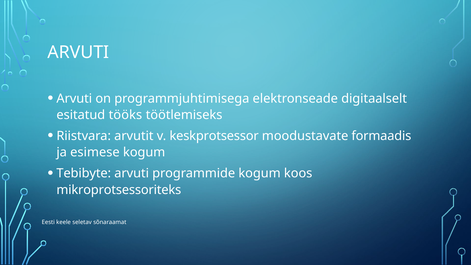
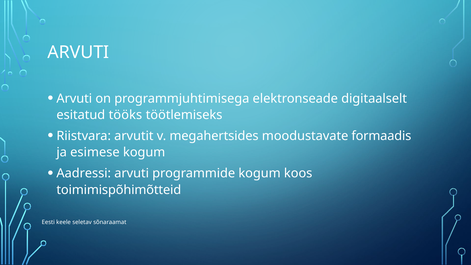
keskprotsessor: keskprotsessor -> megahertsides (214, 136)
Tebibyte: Tebibyte -> Aadressi (84, 173)
mikroprotsessoriteks: mikroprotsessoriteks -> toimimispõhimõtteid (119, 190)
